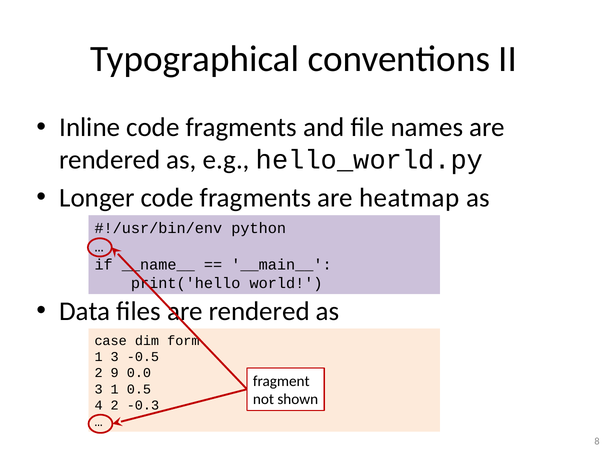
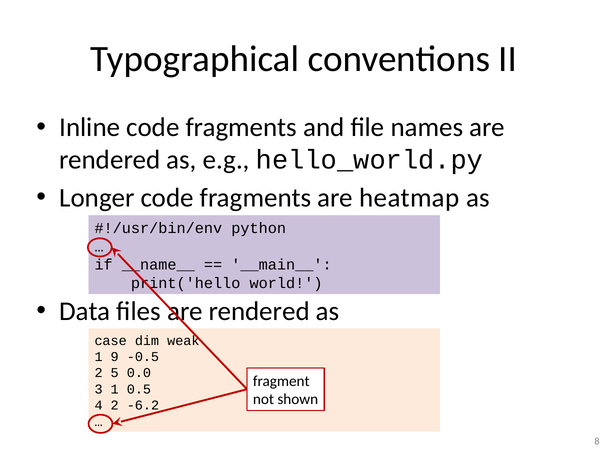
form: form -> weak (183, 341)
1 3: 3 -> 9 (115, 357)
9: 9 -> 5 (115, 373)
-0.3: -0.3 -> -6.2 (143, 405)
